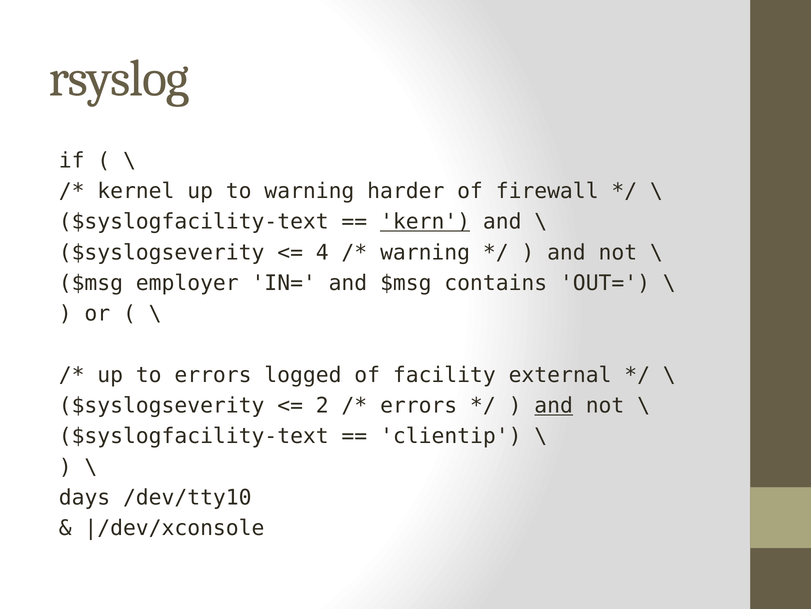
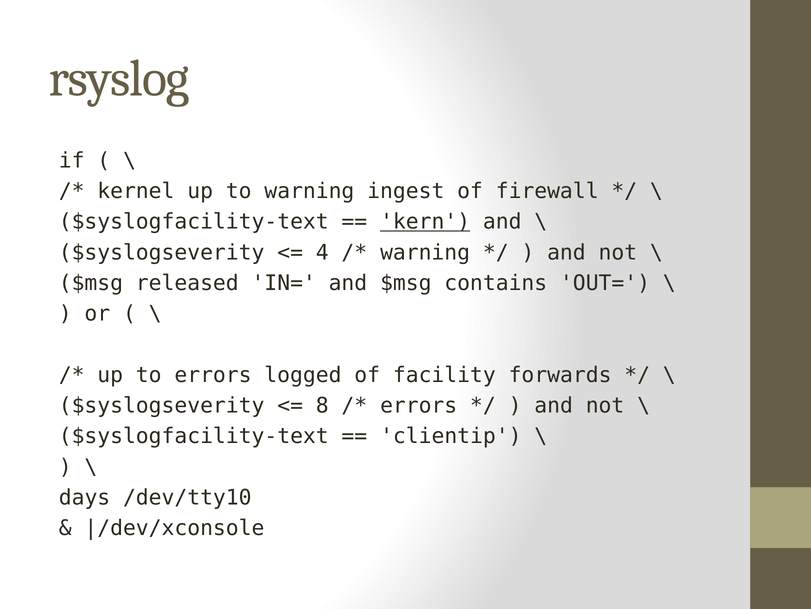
harder: harder -> ingest (406, 191)
employer: employer -> released (187, 283)
external: external -> forwards (560, 375)
2: 2 -> 8 (322, 405)
and underline: present -> none (554, 405)
